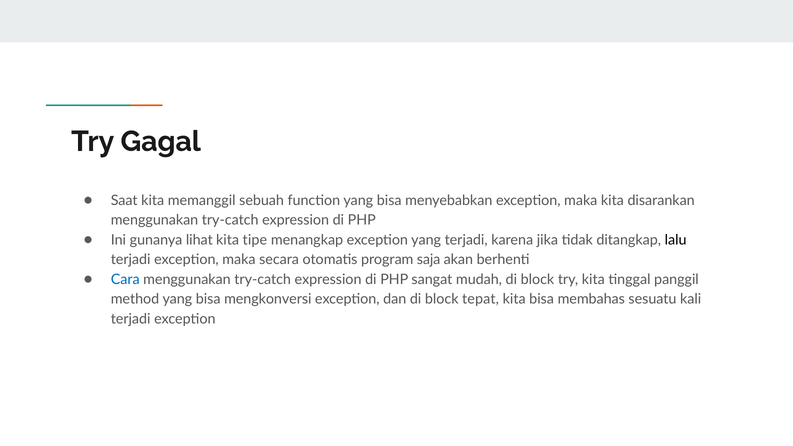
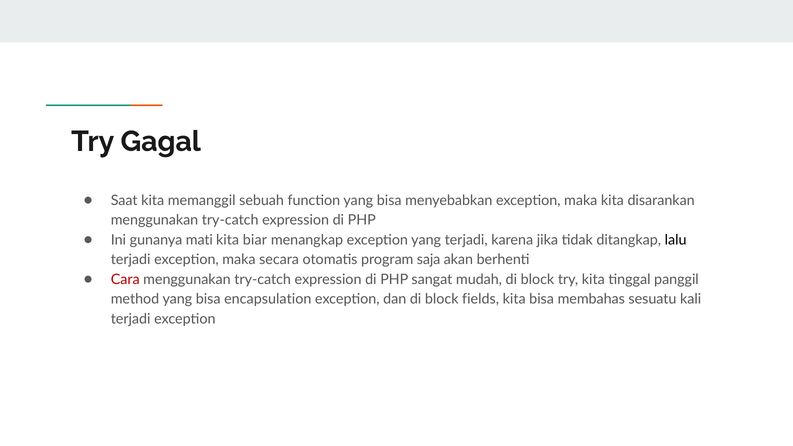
lihat: lihat -> mati (199, 240)
tipe: tipe -> biar (255, 240)
Cara colour: blue -> red (125, 279)
mengkonversi: mengkonversi -> encapsulation (268, 299)
tepat: tepat -> fields (481, 299)
